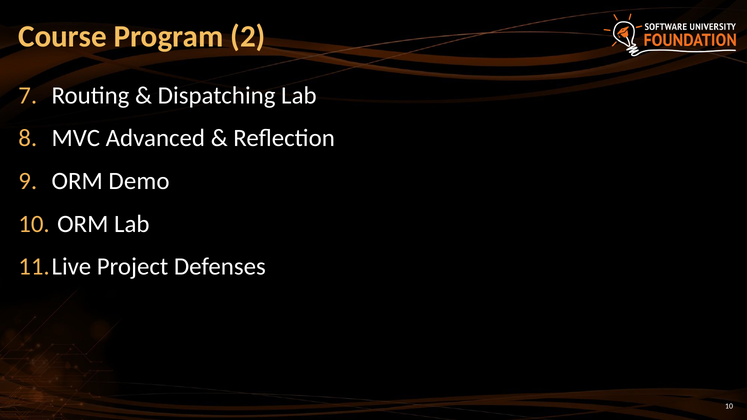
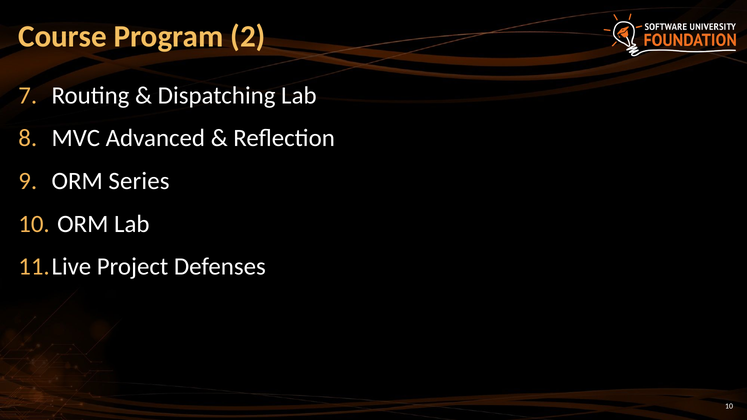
Demo: Demo -> Series (139, 181)
